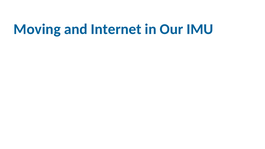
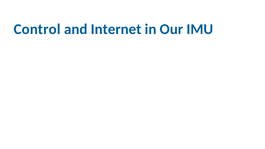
Moving: Moving -> Control (37, 29)
